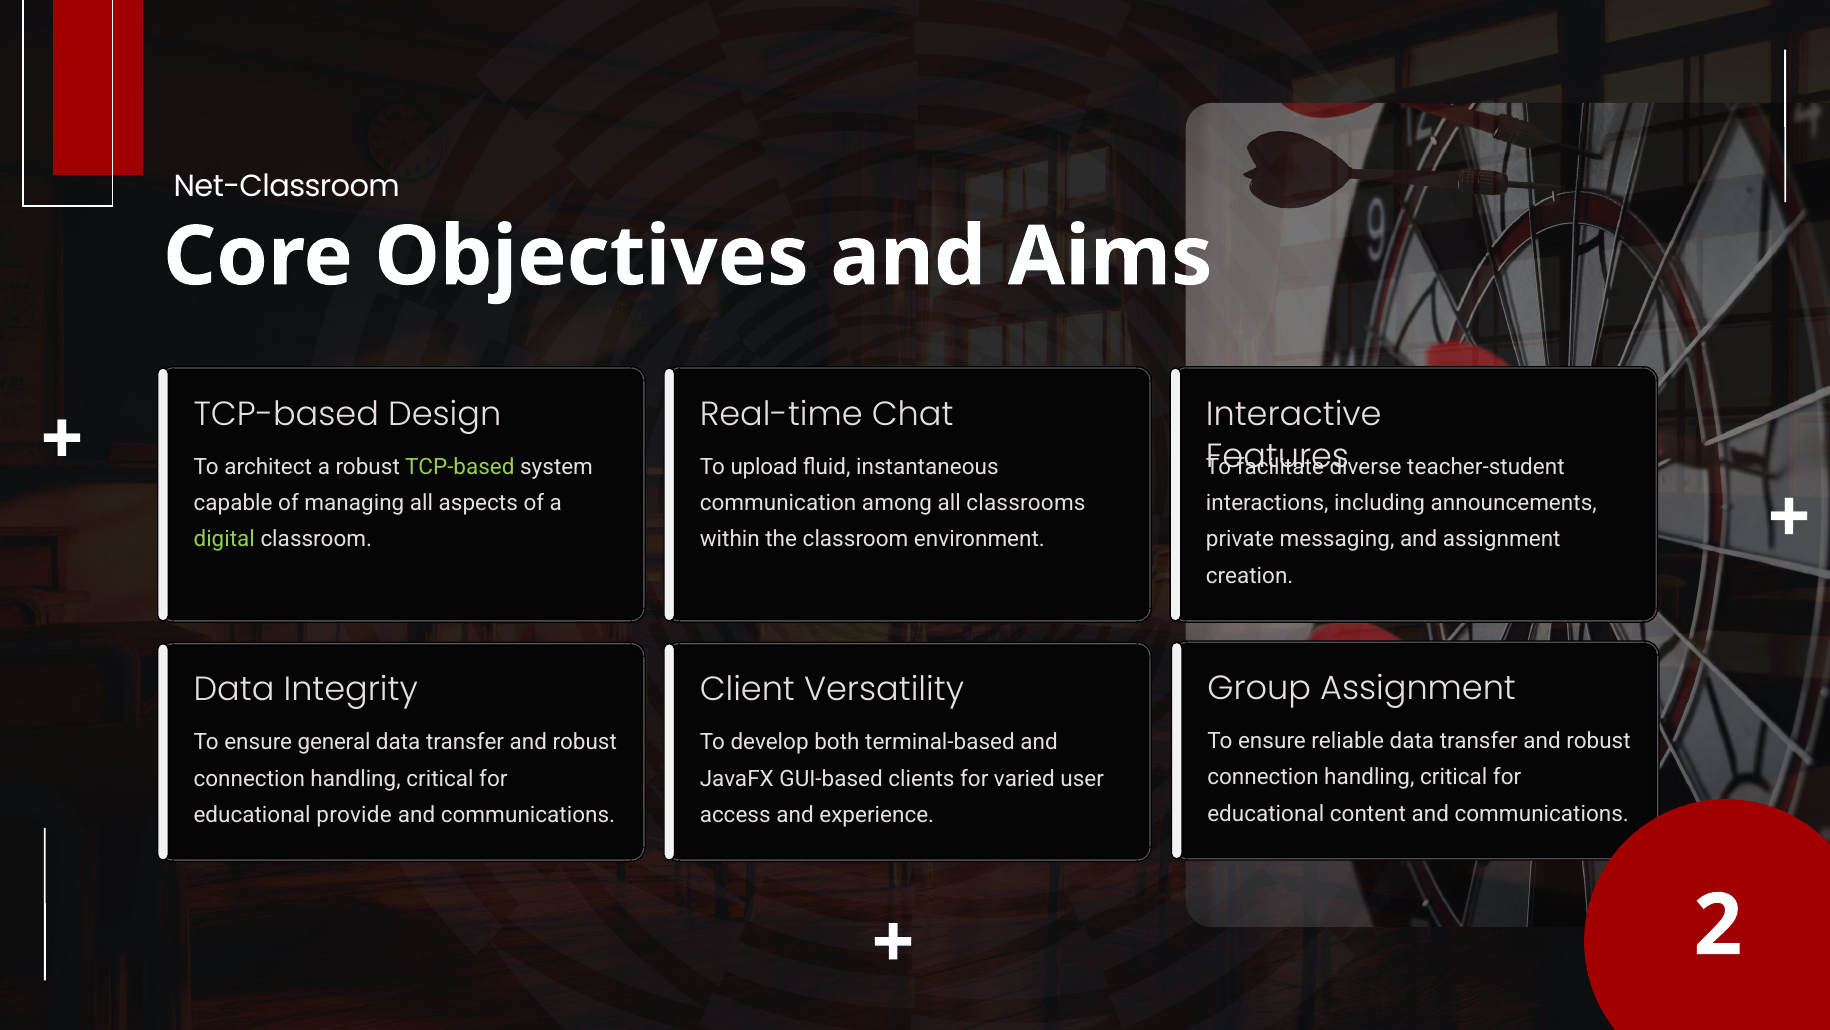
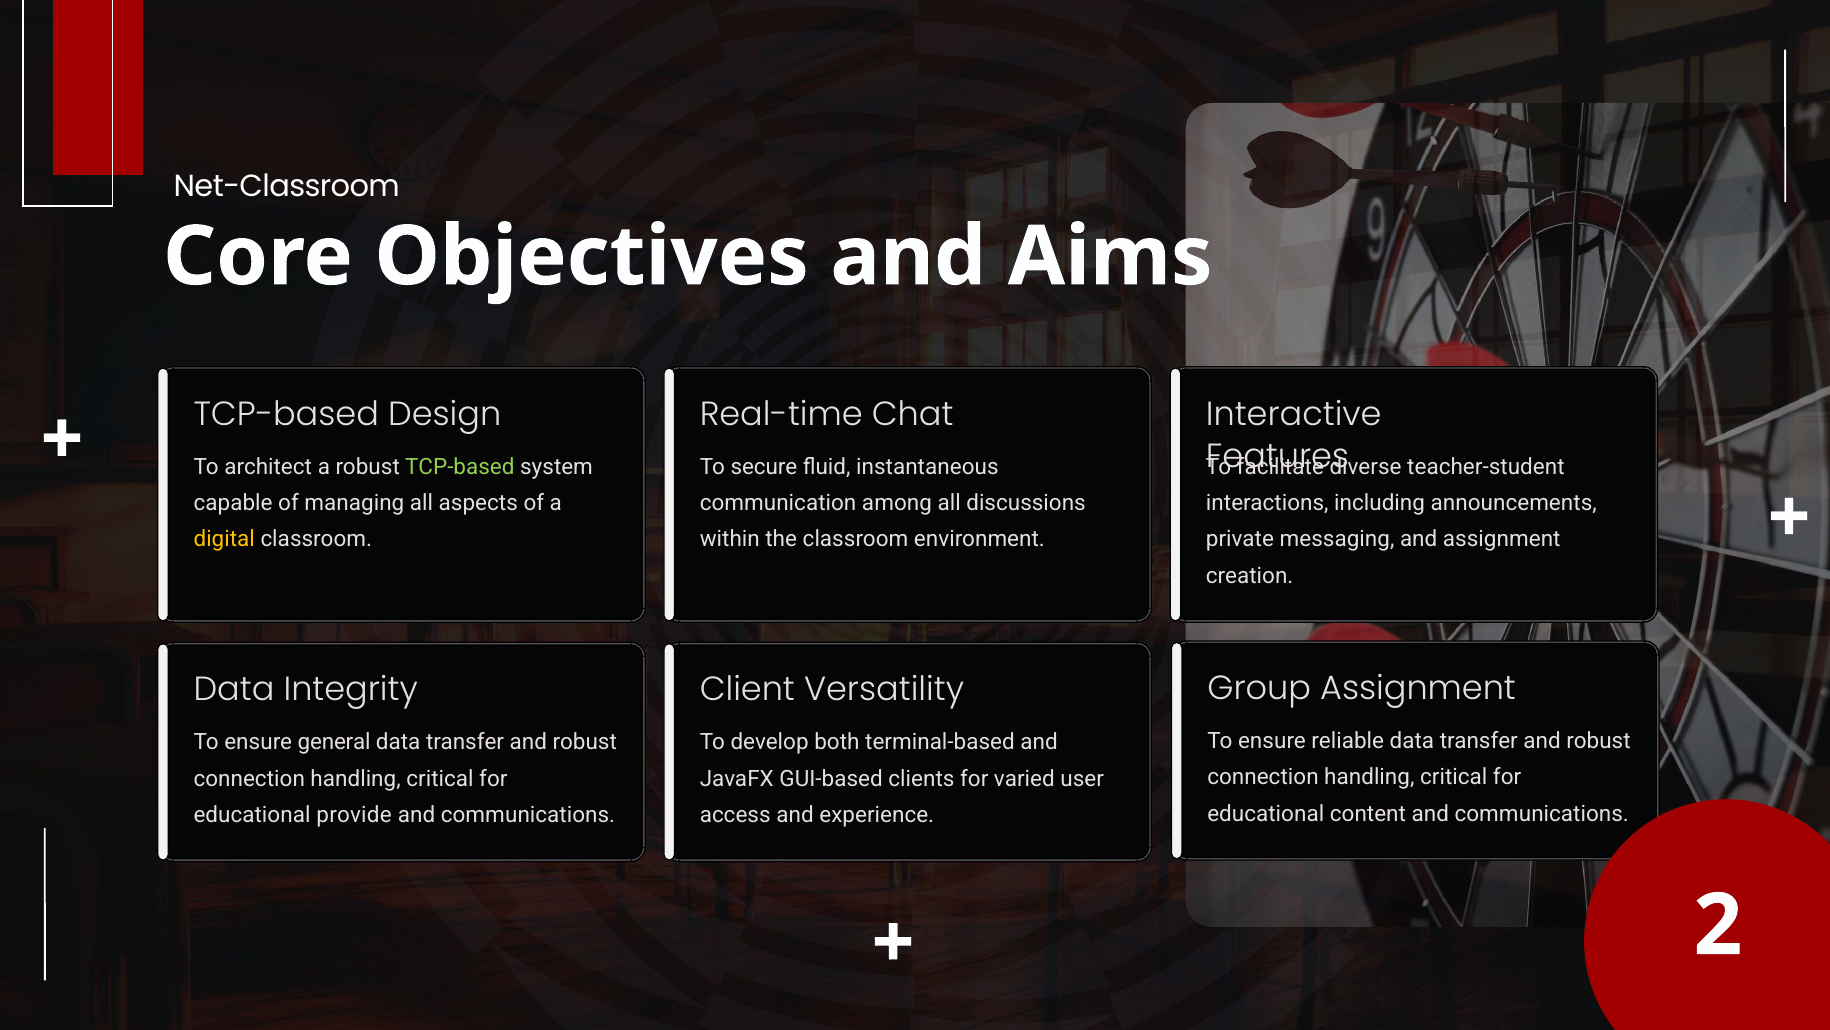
upload: upload -> secure (764, 466)
classrooms: classrooms -> discussions (1026, 503)
digital colour: light green -> yellow (224, 539)
